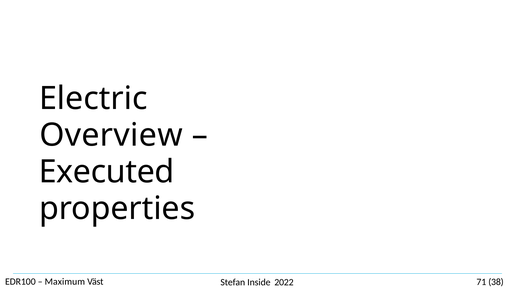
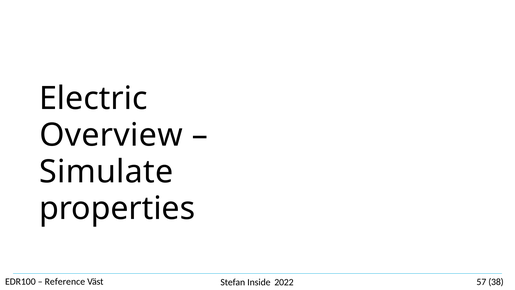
Executed: Executed -> Simulate (106, 172)
Maximum: Maximum -> Reference (65, 281)
71: 71 -> 57 (481, 282)
